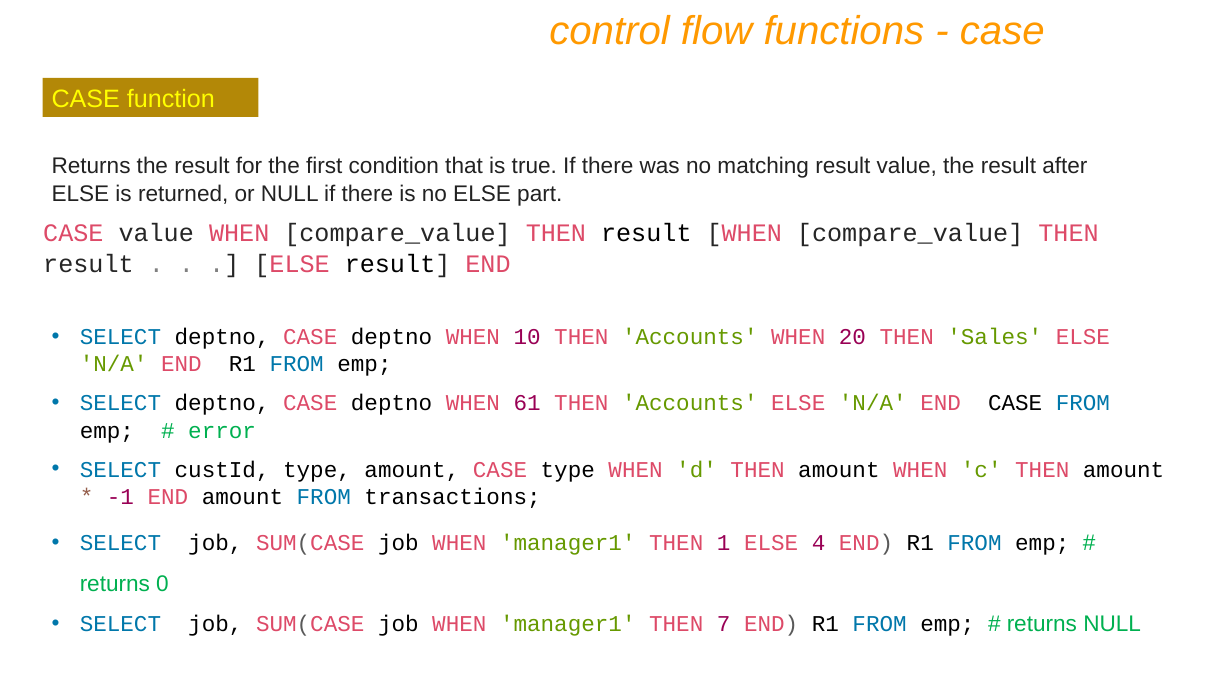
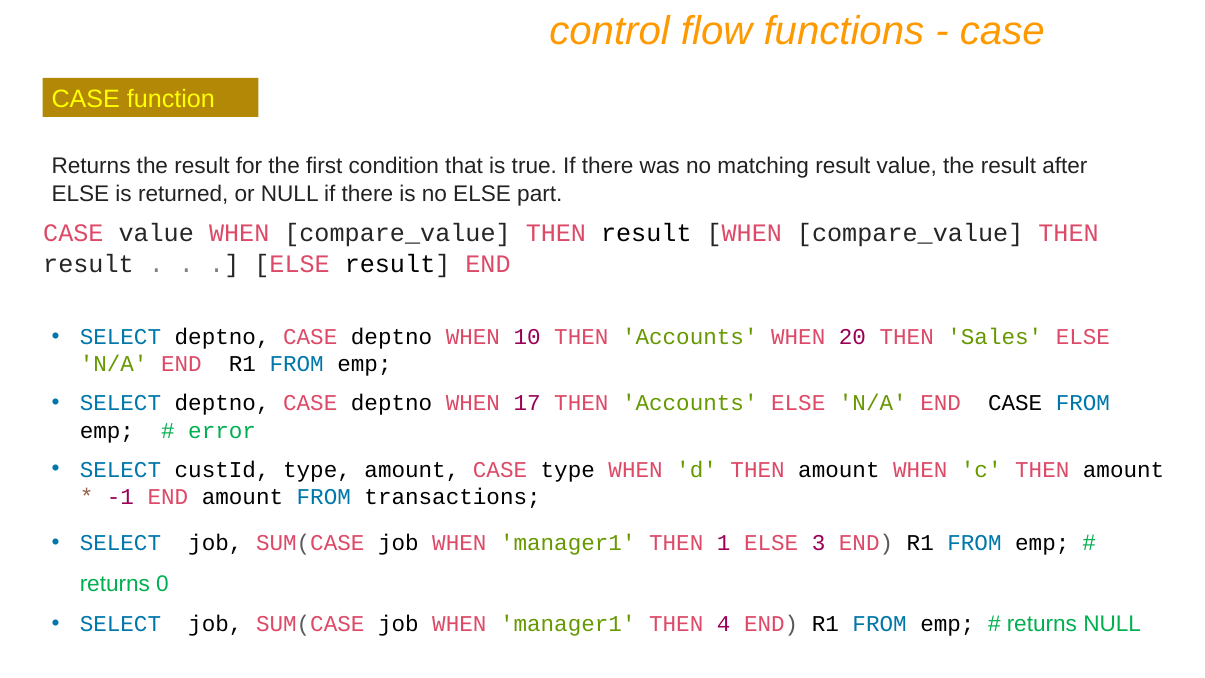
61: 61 -> 17 (527, 403)
4: 4 -> 3 (819, 543)
7: 7 -> 4 (724, 624)
